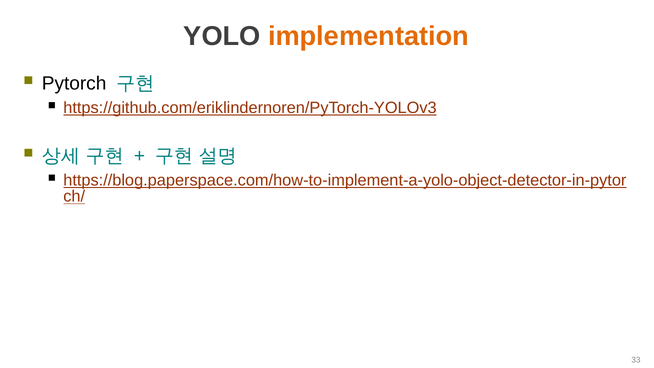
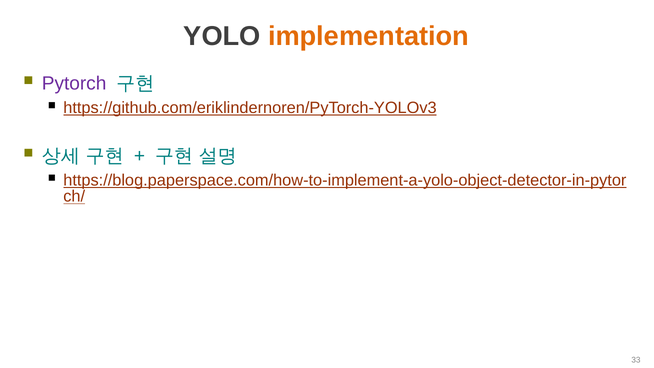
Pytorch colour: black -> purple (74, 83)
